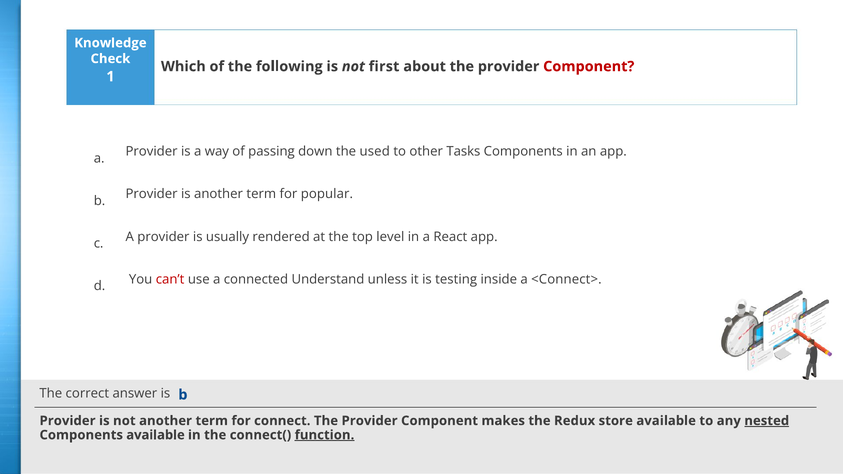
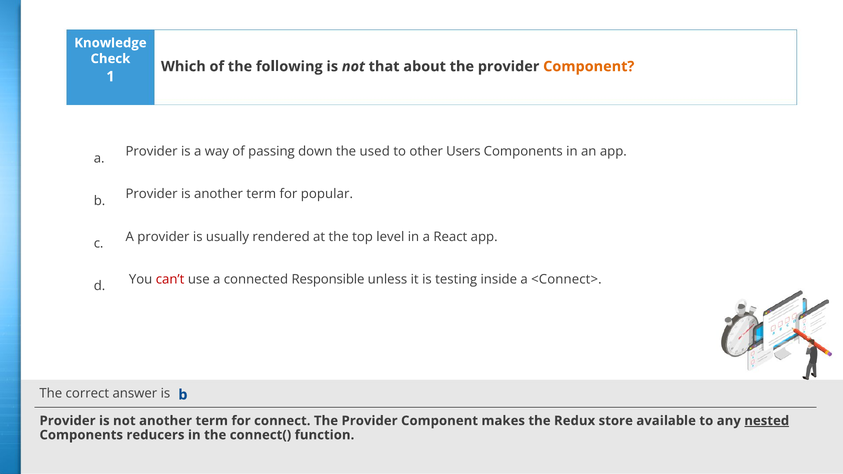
first: first -> that (384, 66)
Component colour: red -> orange (589, 66)
Tasks: Tasks -> Users (463, 152)
Understand: Understand -> Responsible (328, 279)
Components available: available -> reducers (155, 435)
function underline: present -> none (325, 435)
